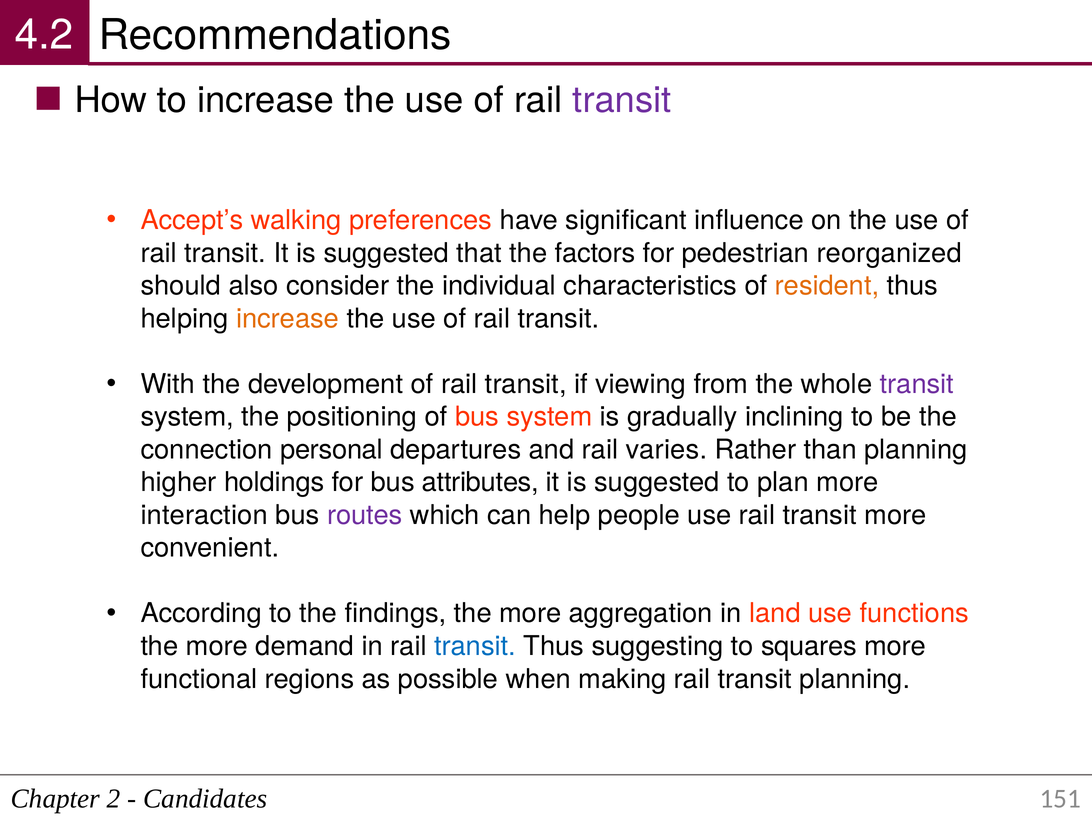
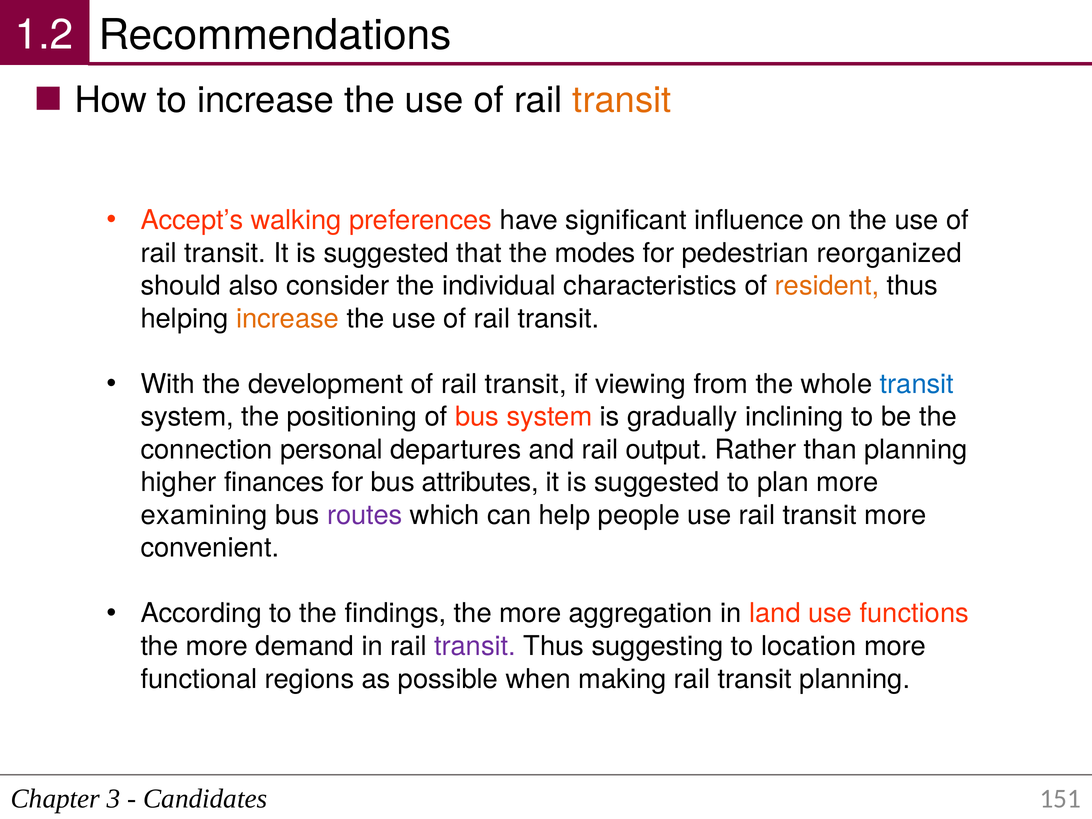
4.2: 4.2 -> 1.2 (44, 35)
transit colour: purple -> orange (622, 100)
factors: factors -> modes (595, 253)
transit colour: purple -> blue (917, 384)
varies: varies -> output (667, 450)
holdings: holdings -> finances (274, 482)
interaction: interaction -> examining (204, 515)
transit colour: blue -> purple (475, 646)
squares: squares -> location (809, 646)
2: 2 -> 3 (114, 799)
